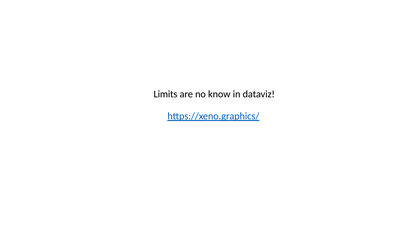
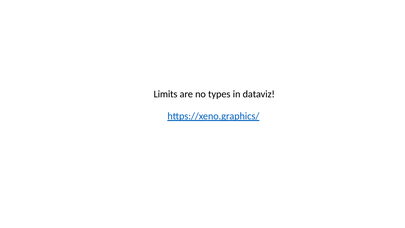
know: know -> types (219, 94)
